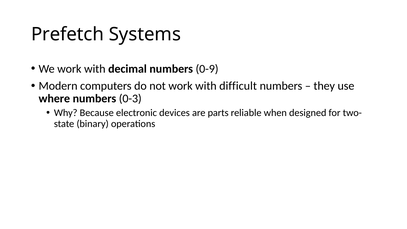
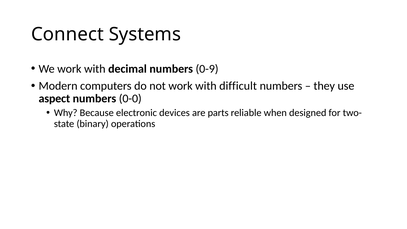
Prefetch: Prefetch -> Connect (67, 34)
where: where -> aspect (54, 99)
0-3: 0-3 -> 0-0 (130, 99)
